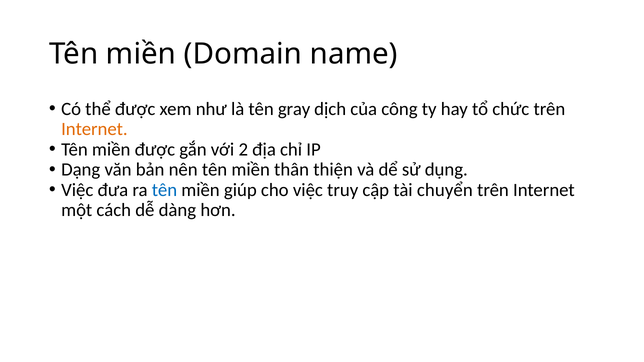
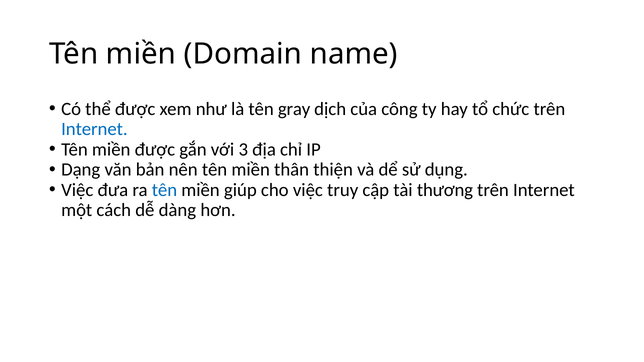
Internet colour: orange -> blue (94, 129)
2: 2 -> 3 (243, 149)
chuyển: chuyển -> thương (445, 190)
